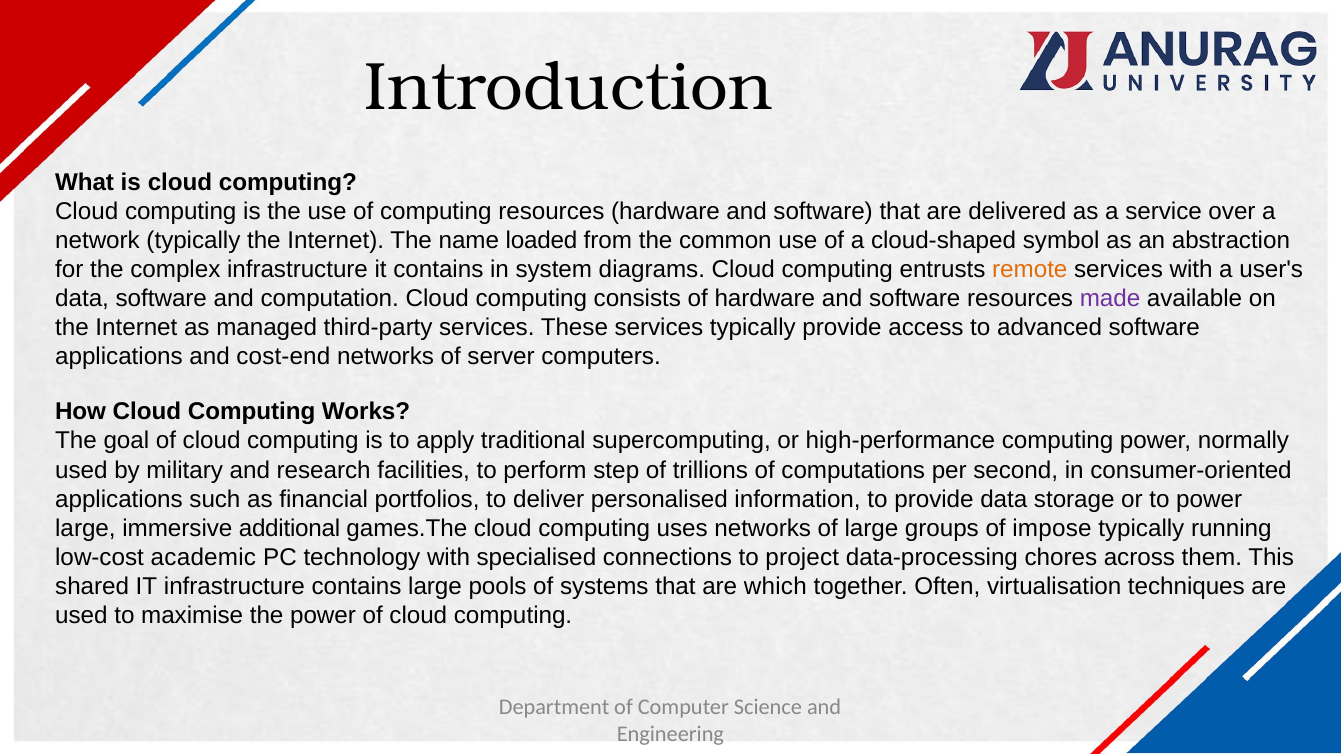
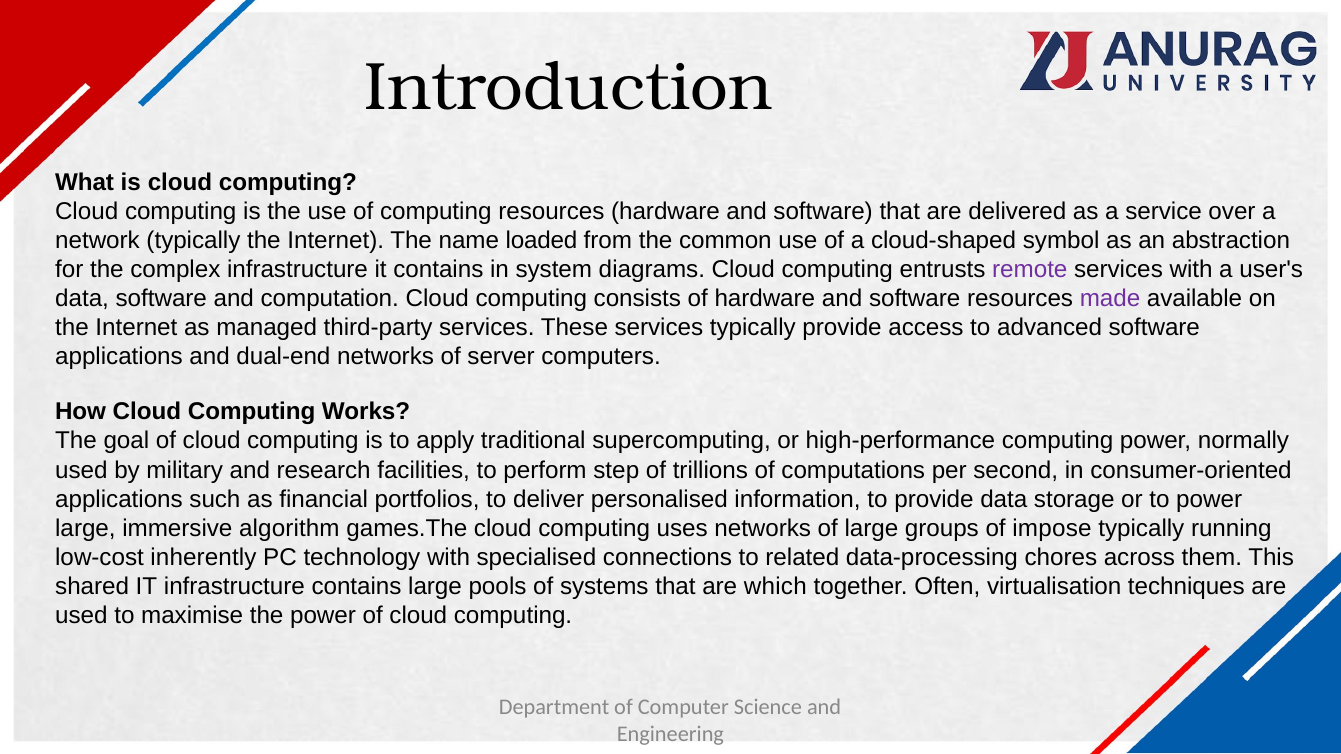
remote colour: orange -> purple (1030, 270)
cost-end: cost-end -> dual-end (283, 357)
additional: additional -> algorithm (289, 528)
academic: academic -> inherently (203, 557)
project: project -> related (802, 557)
